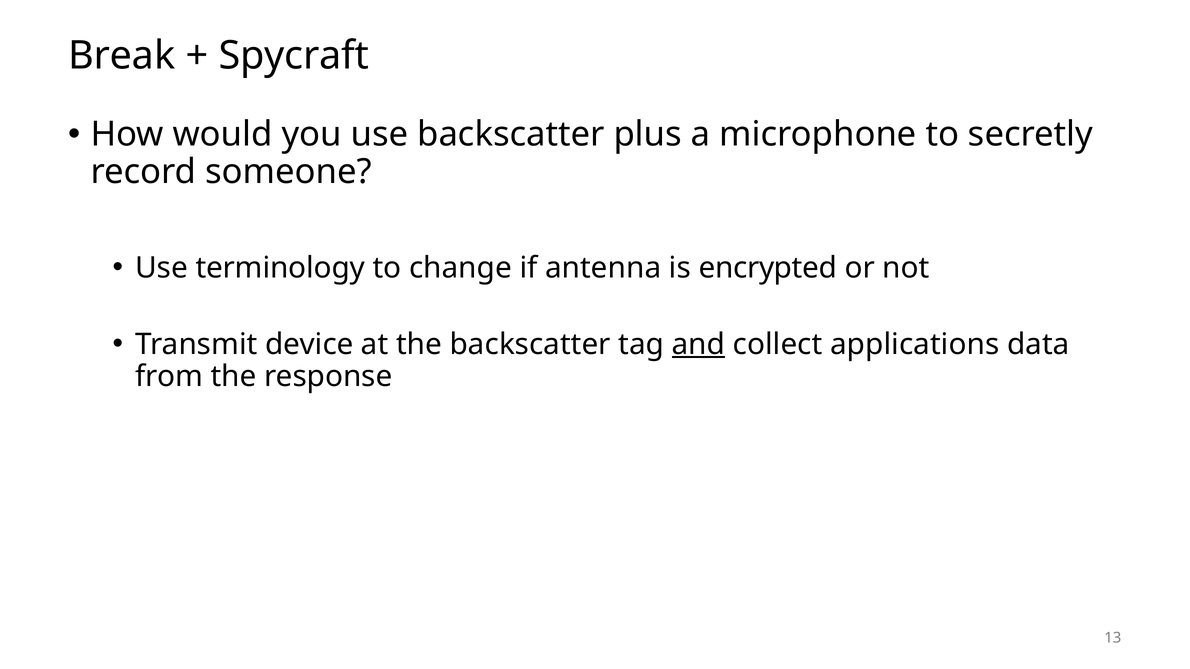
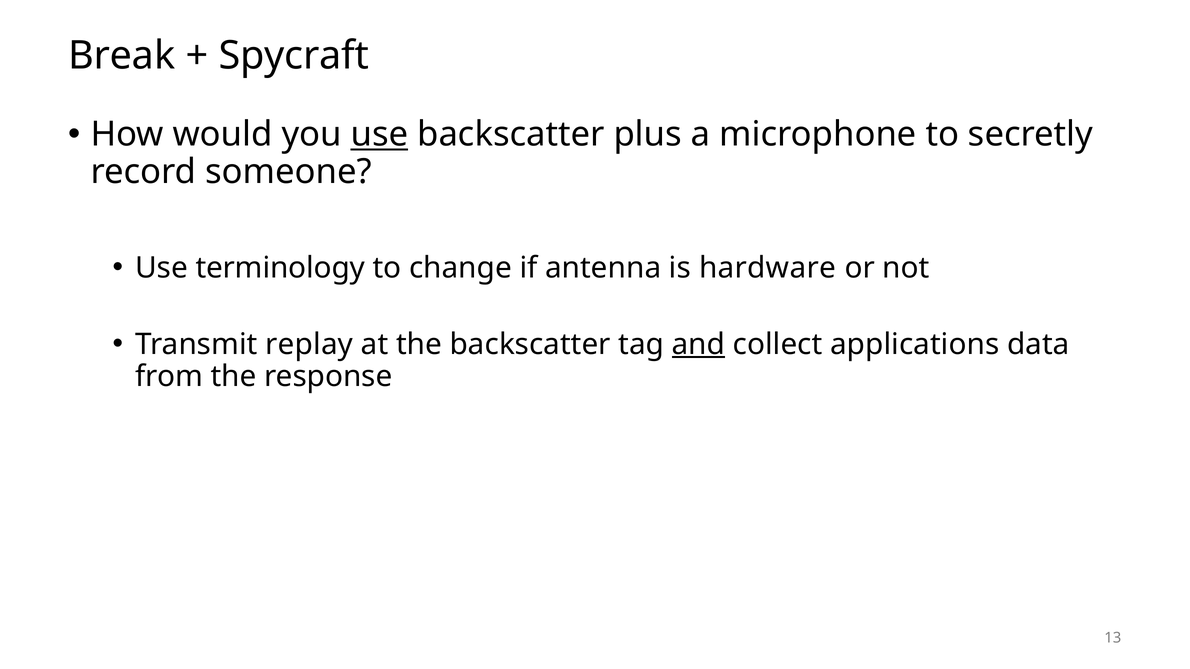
use underline: none -> present (379, 135)
encrypted: encrypted -> hardware (768, 268)
device: device -> replay (309, 345)
